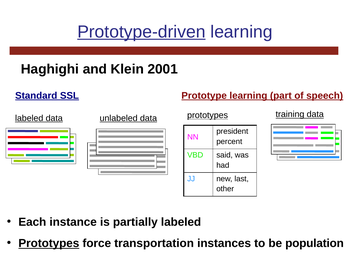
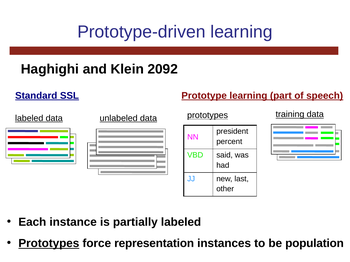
Prototype-driven underline: present -> none (141, 32)
2001: 2001 -> 2092 (163, 69)
transportation: transportation -> representation (154, 244)
